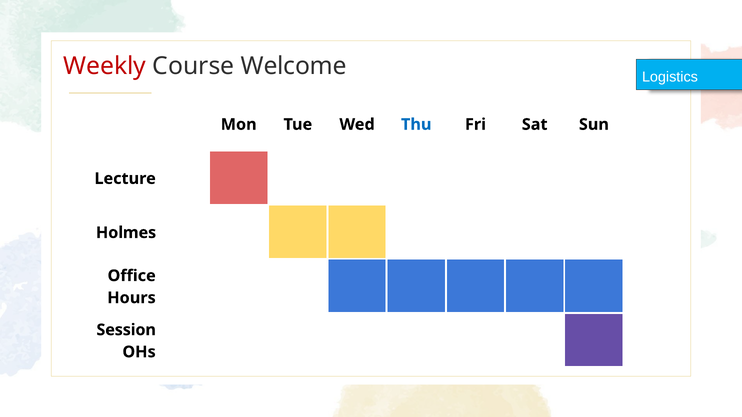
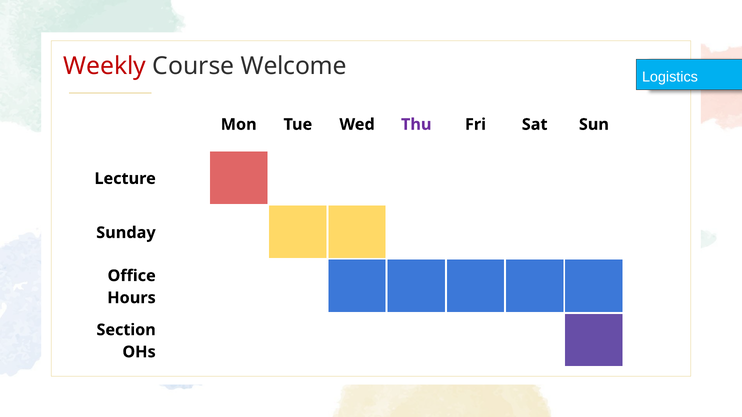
Thu colour: blue -> purple (416, 125)
Holmes: Holmes -> Sunday (126, 233)
Session: Session -> Section (126, 330)
